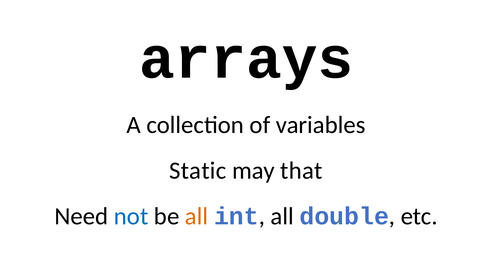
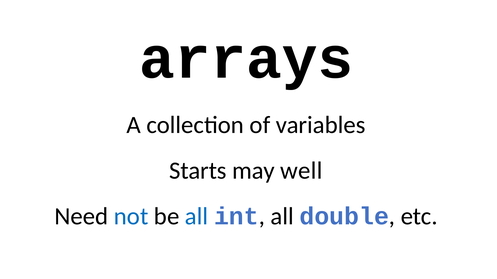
Static: Static -> Starts (198, 171)
that: that -> well (301, 171)
all colour: orange -> blue (197, 217)
